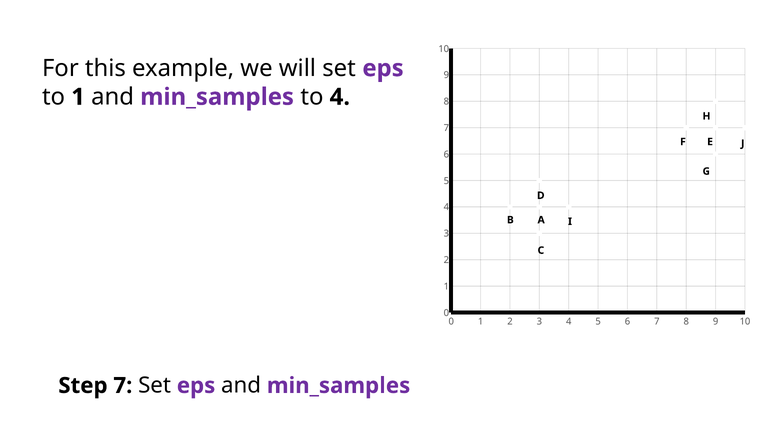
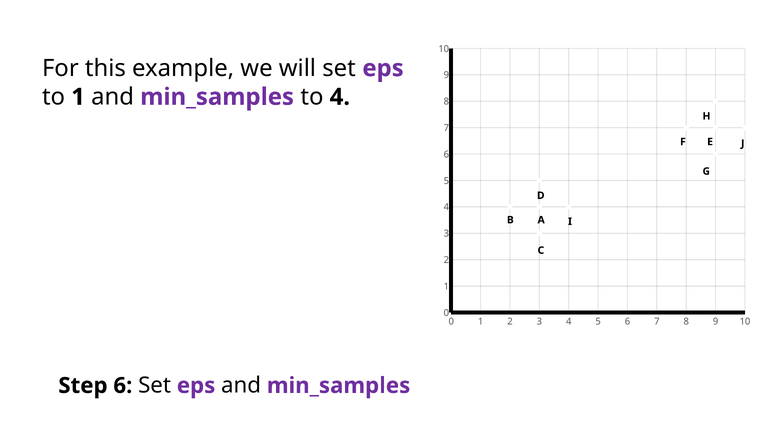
Step 7: 7 -> 6 (123, 386)
